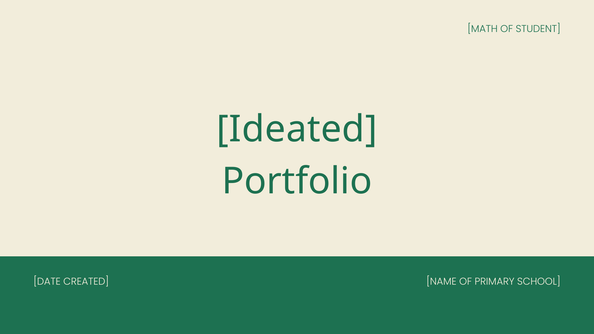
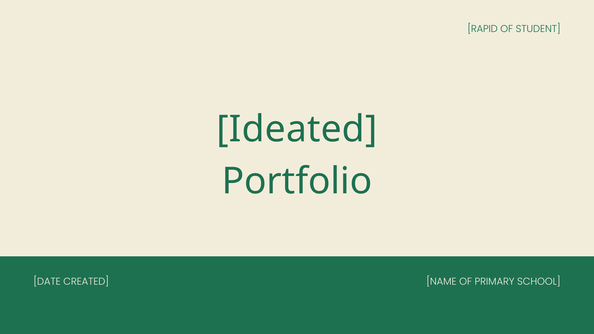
MATH: MATH -> RAPID (483, 29)
